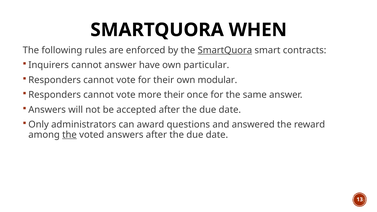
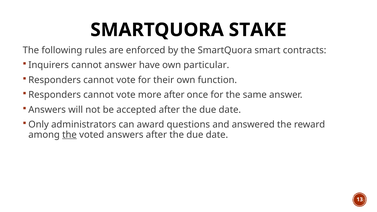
WHEN: WHEN -> STAKE (258, 30)
SmartQuora underline: present -> none (225, 50)
modular: modular -> function (217, 80)
more their: their -> after (174, 95)
